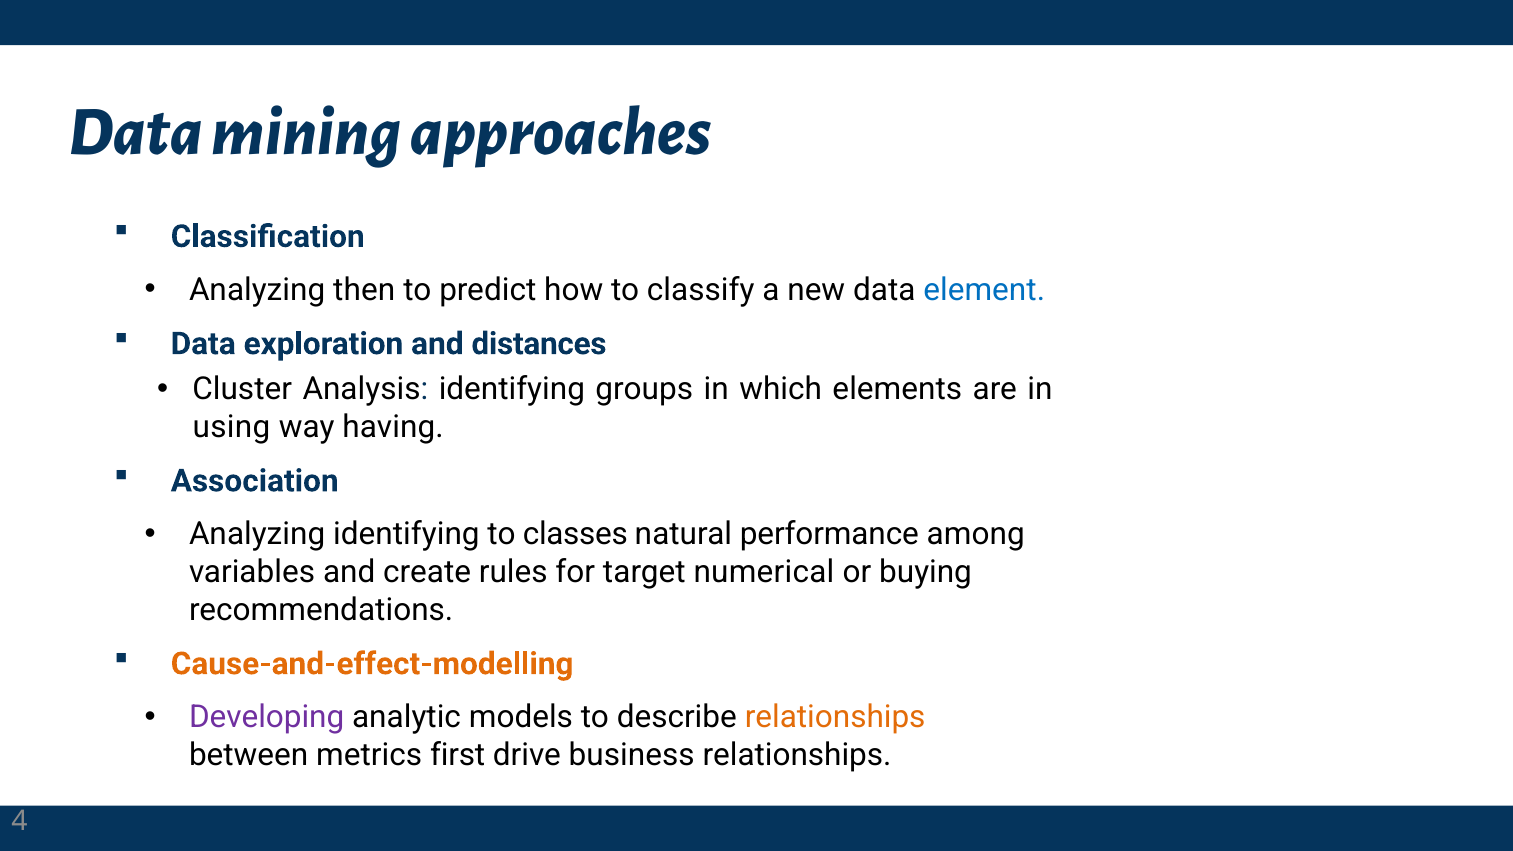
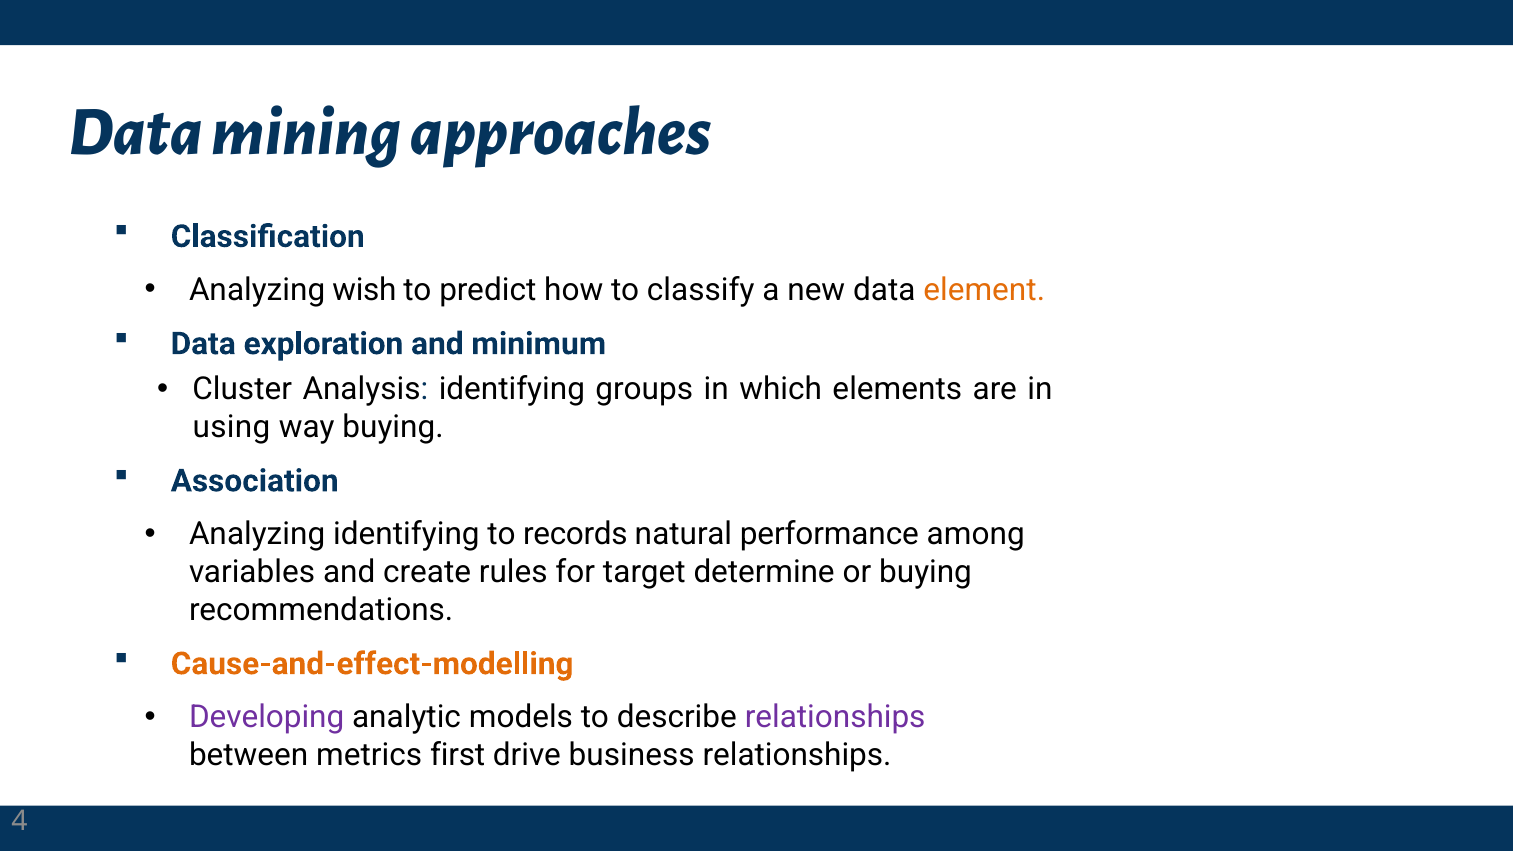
then: then -> wish (364, 290)
element colour: blue -> orange (984, 290)
distances: distances -> minimum (539, 344)
way having: having -> buying (393, 427)
classes: classes -> records (575, 535)
numerical: numerical -> determine (764, 572)
relationships colour: orange -> purple (835, 717)
